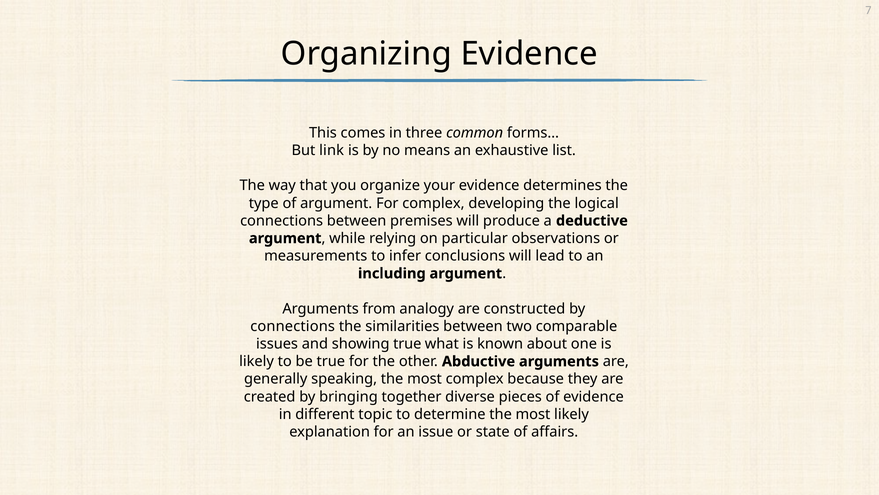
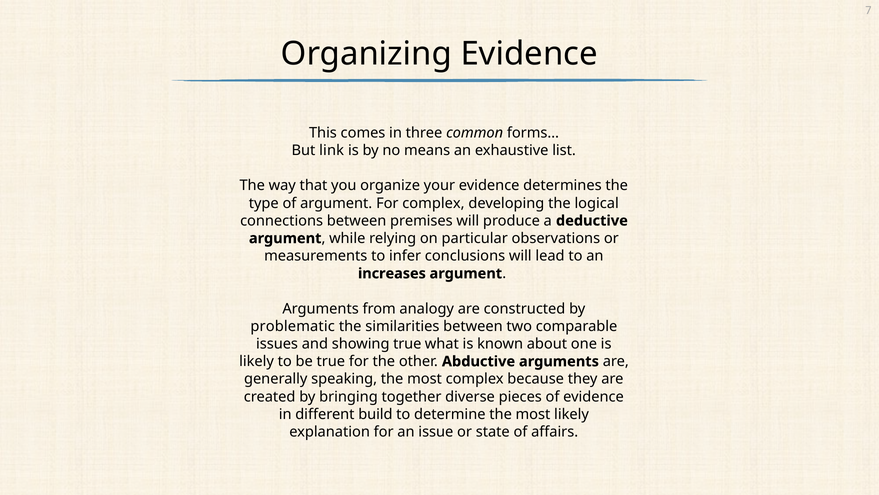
including: including -> increases (392, 273)
connections: connections -> problematic (293, 326)
topic: topic -> build (375, 414)
